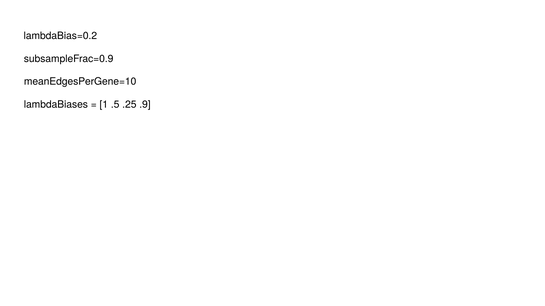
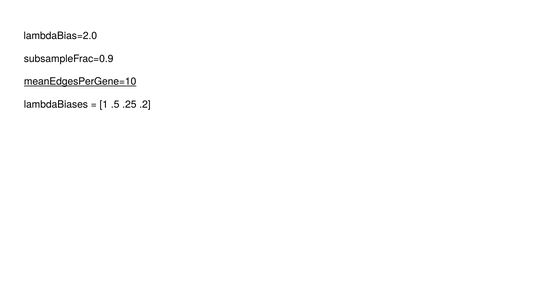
lambdaBias=0.2: lambdaBias=0.2 -> lambdaBias=2.0 (60, 36)
meanEdgesPerGene=10 underline: none -> present (80, 82)
.9: .9 -> .2 (145, 105)
